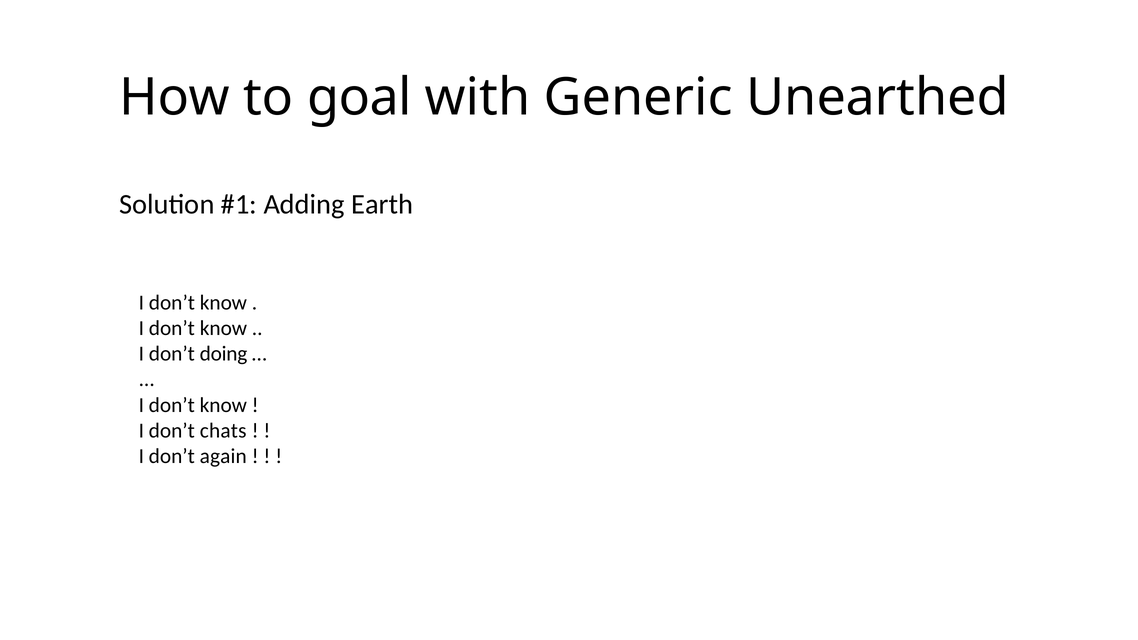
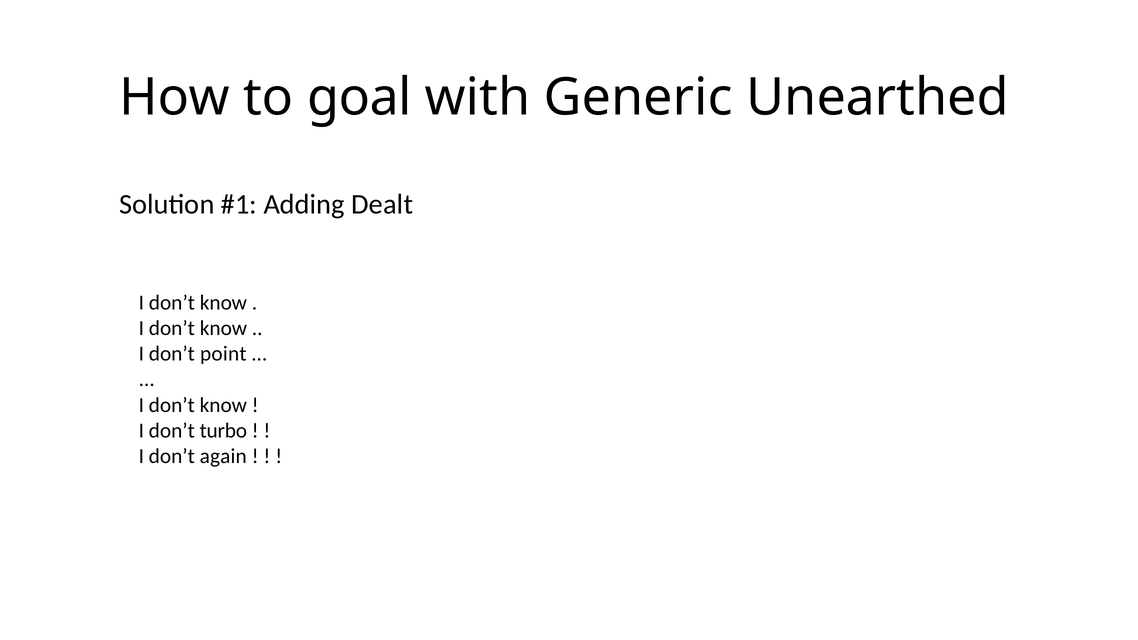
Earth: Earth -> Dealt (382, 204)
doing: doing -> point (223, 354)
chats: chats -> turbo (223, 431)
